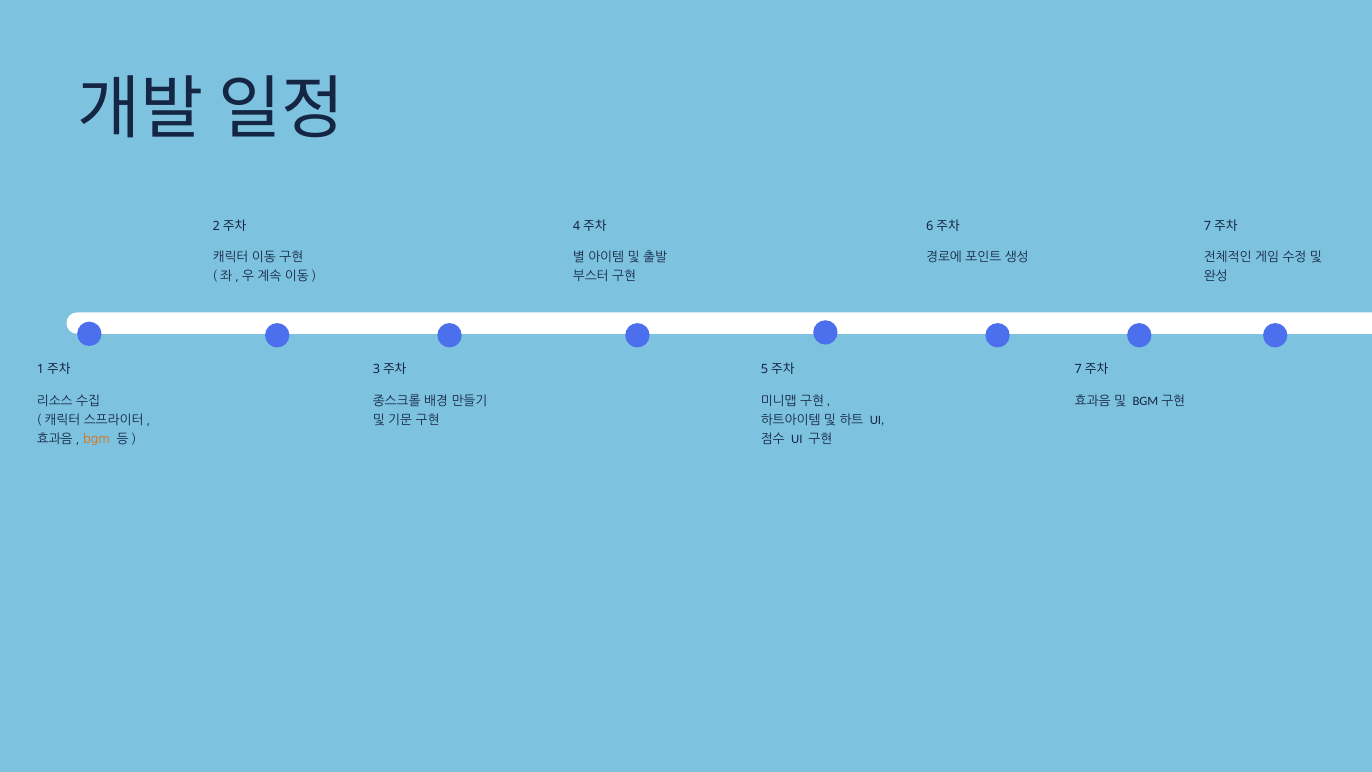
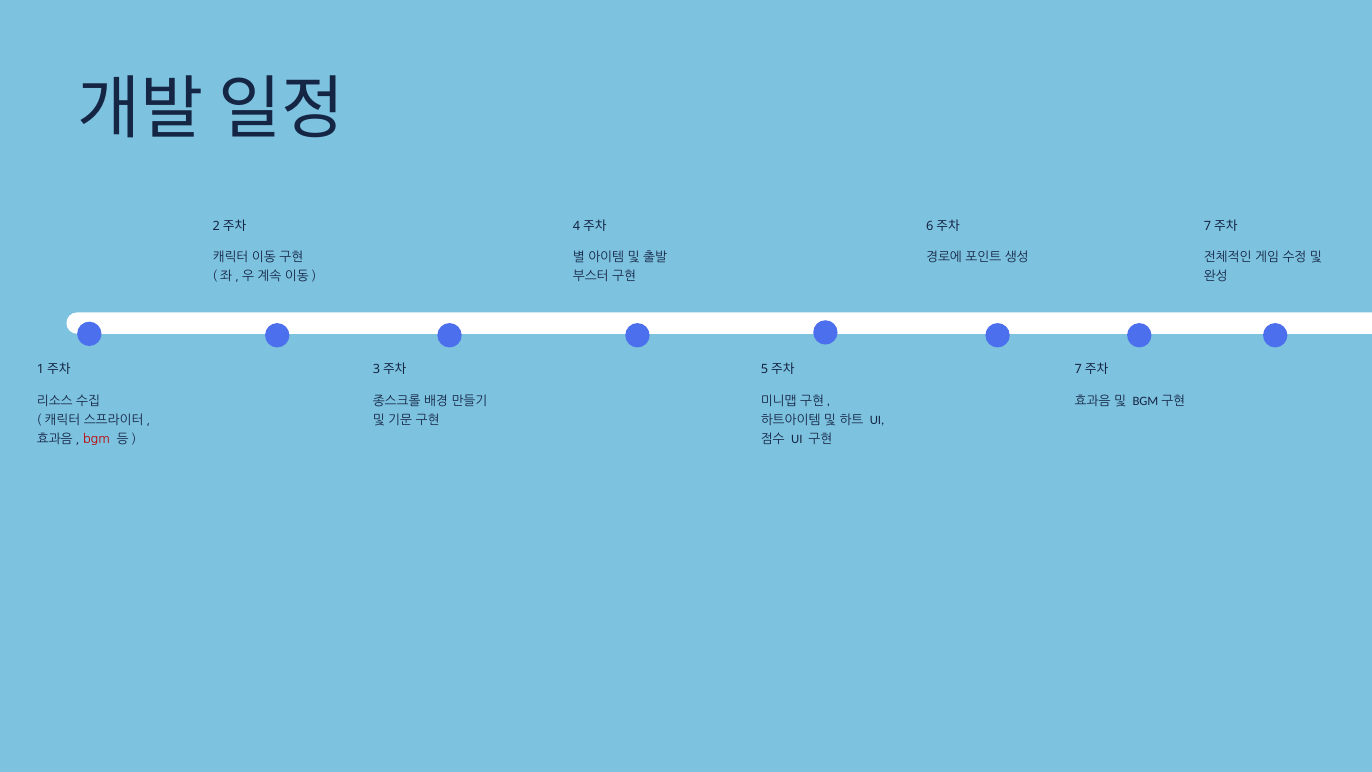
bgm colour: orange -> red (97, 439)
